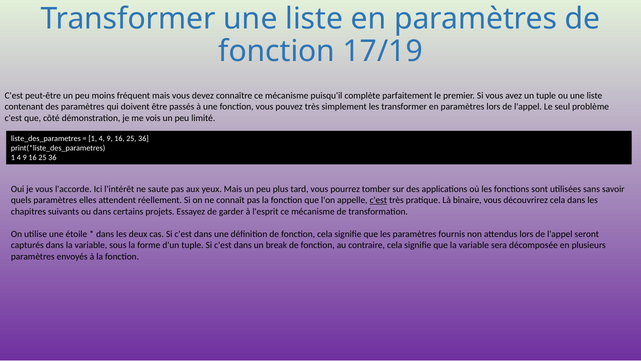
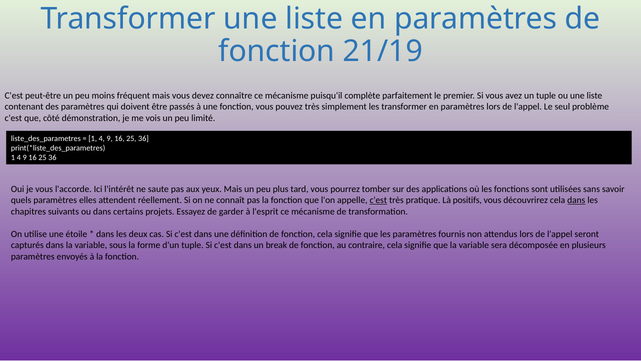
17/19: 17/19 -> 21/19 (383, 51)
binaire: binaire -> positifs (467, 200)
dans underline: none -> present (576, 200)
